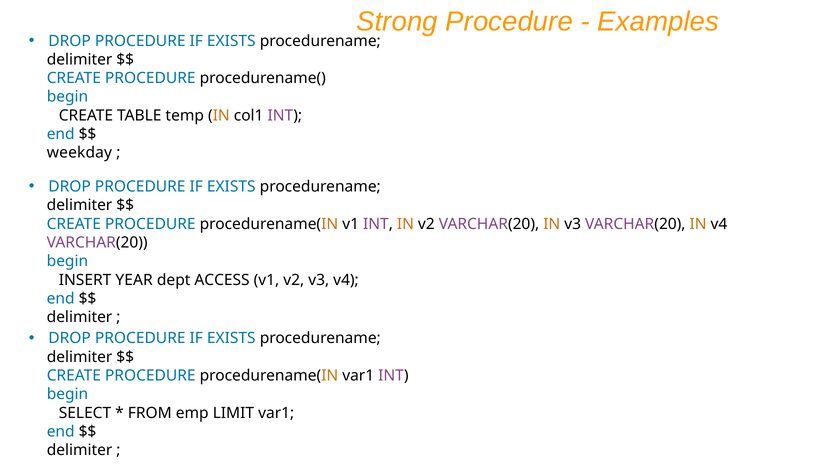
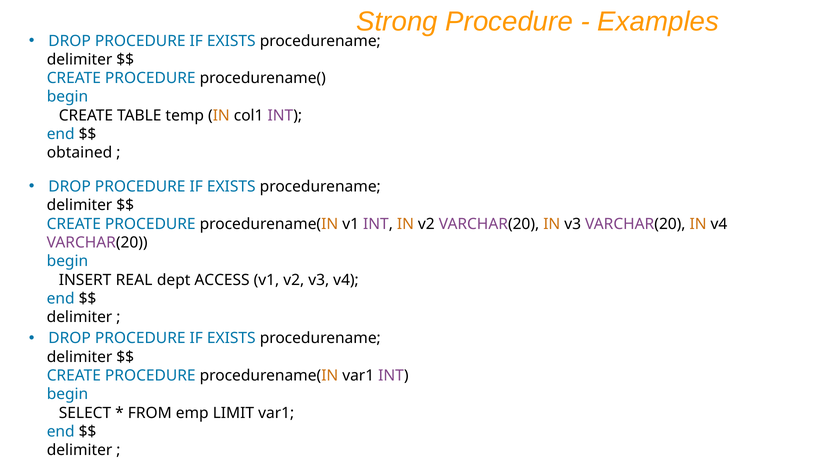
weekday: weekday -> obtained (80, 153)
YEAR: YEAR -> REAL (134, 280)
